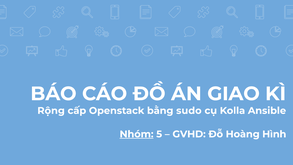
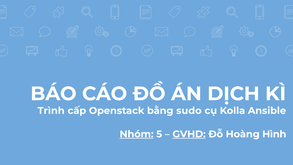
GIAO: GIAO -> DỊCH (233, 94)
Rộng: Rộng -> Trình (51, 111)
GVHD underline: none -> present (189, 134)
